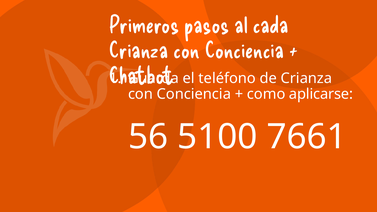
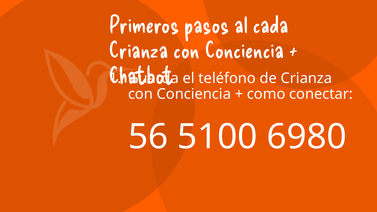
aplicarse: aplicarse -> conectar (321, 94)
7661: 7661 -> 6980 (307, 137)
